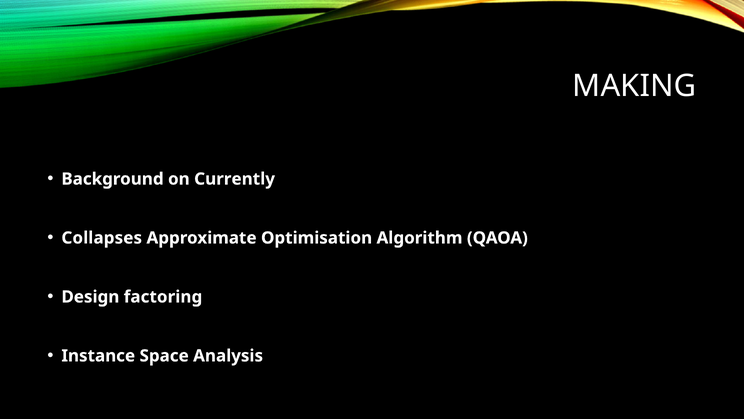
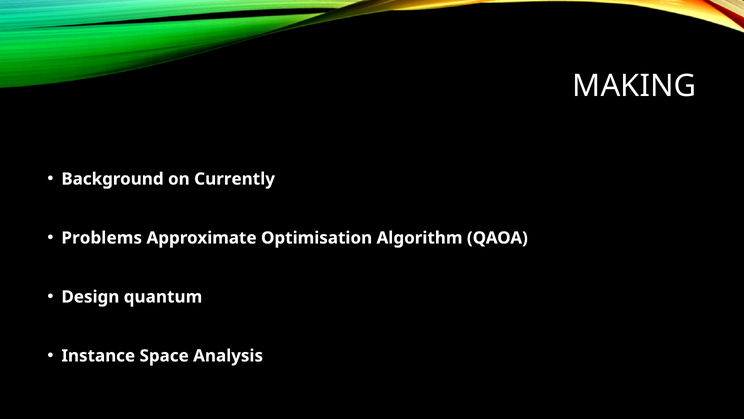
Collapses: Collapses -> Problems (102, 238)
factoring: factoring -> quantum (163, 297)
